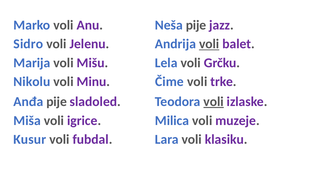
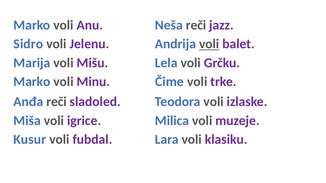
Neša pije: pije -> reči (196, 25)
Nikolu: Nikolu -> Marko (32, 82)
Anđa pije: pije -> reči (57, 102)
voli underline: present -> none (214, 102)
